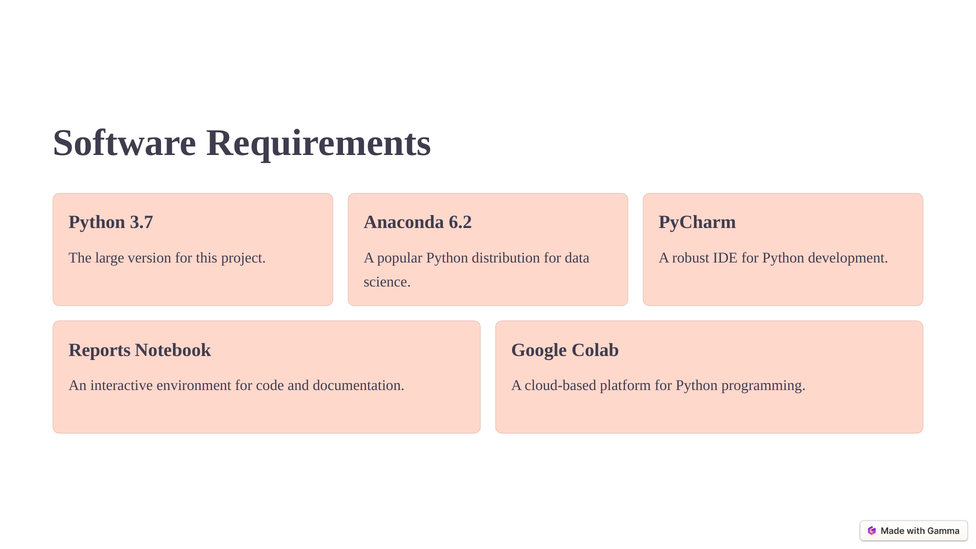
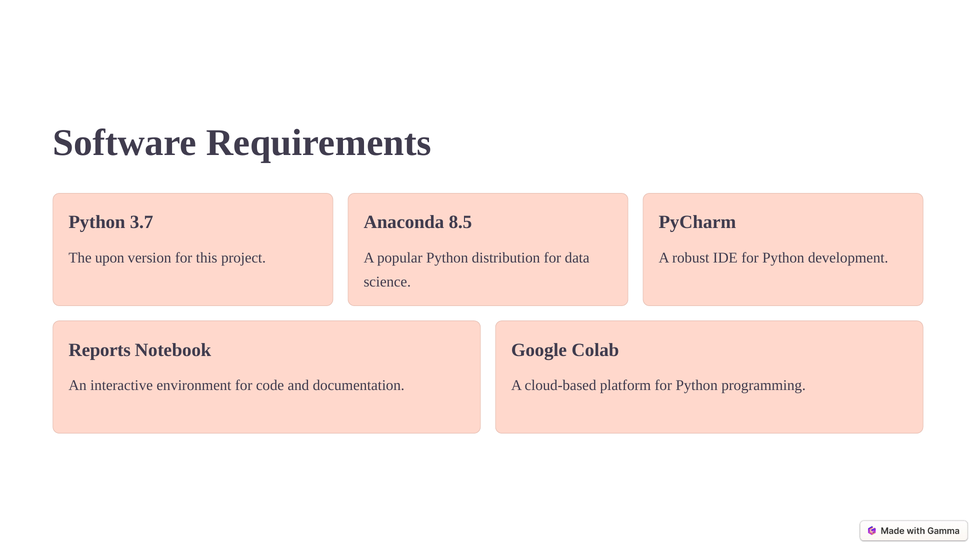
6.2: 6.2 -> 8.5 (460, 222)
large: large -> upon (110, 258)
